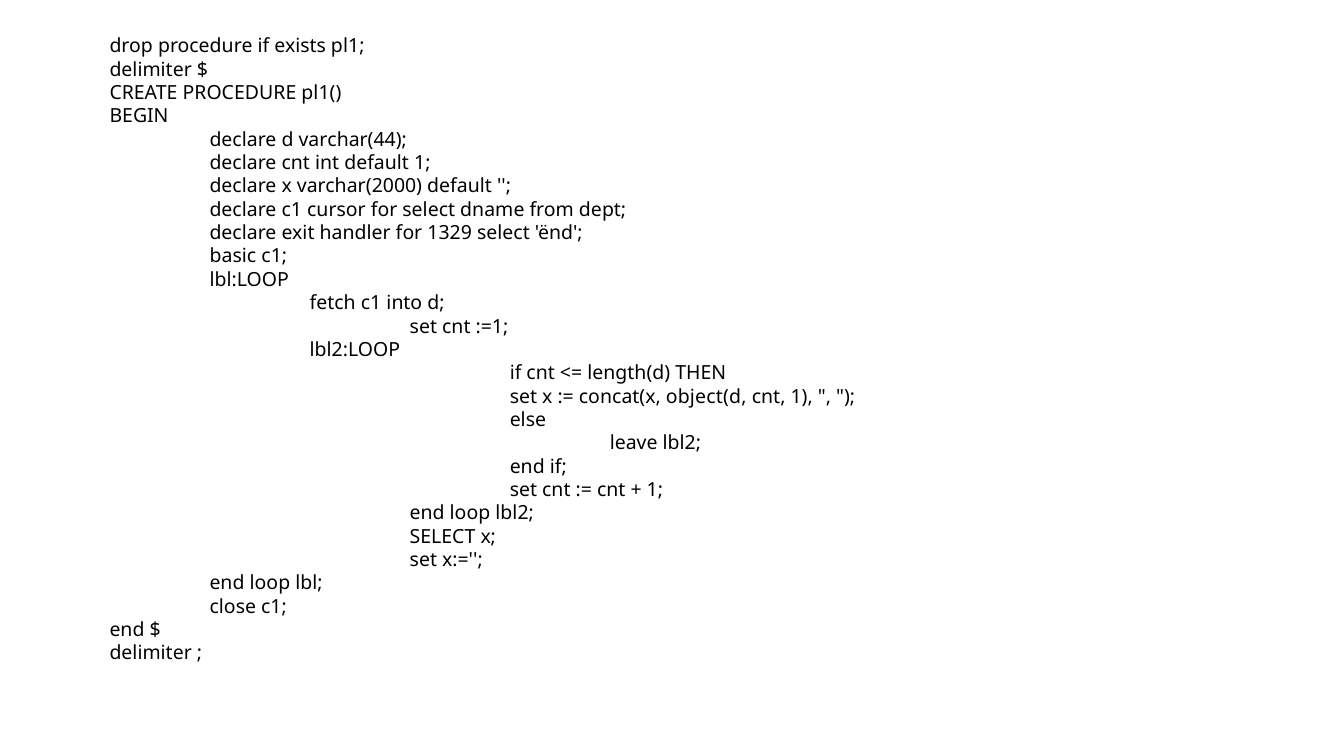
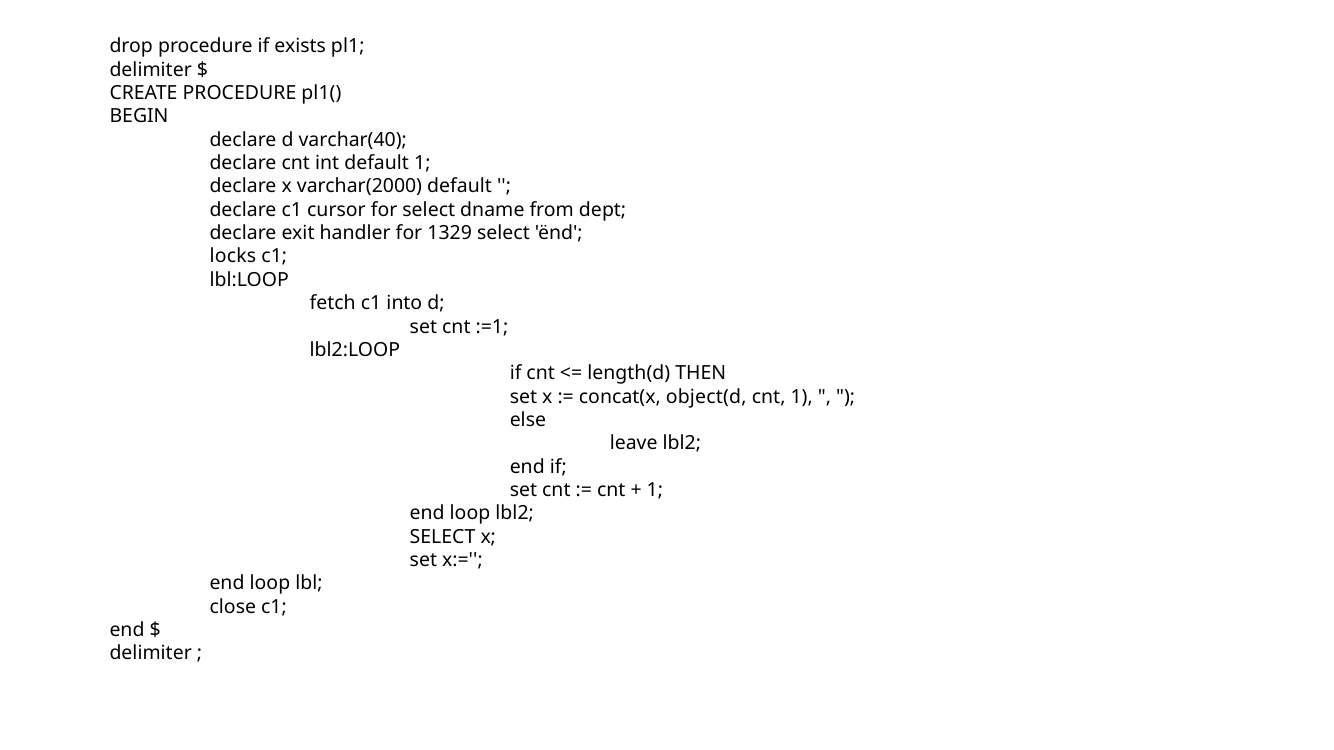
varchar(44: varchar(44 -> varchar(40 (353, 140)
basic: basic -> locks (233, 257)
